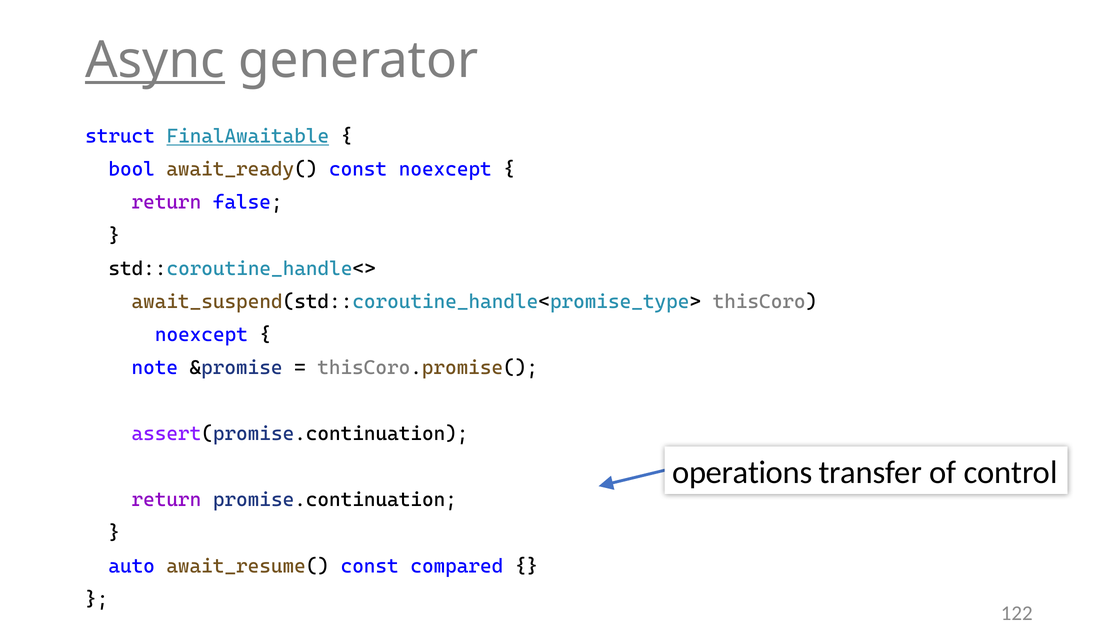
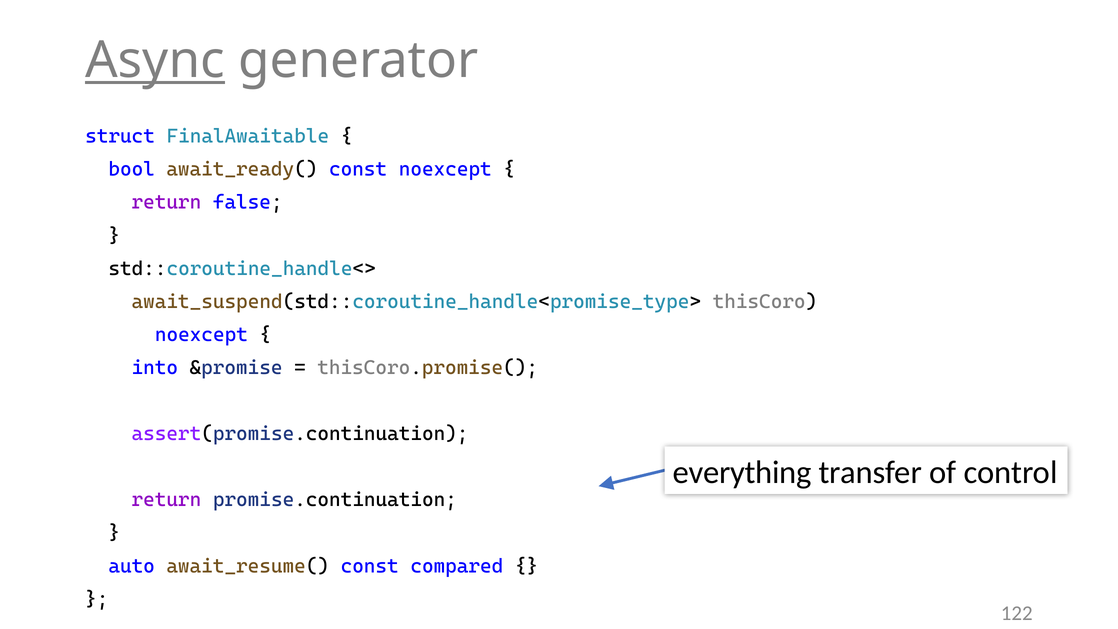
FinalAwaitable underline: present -> none (248, 136)
note: note -> into (155, 368)
operations: operations -> everything (742, 472)
